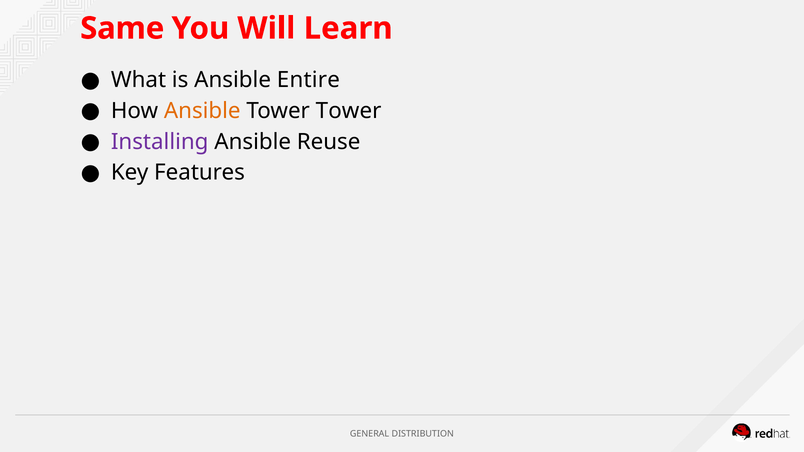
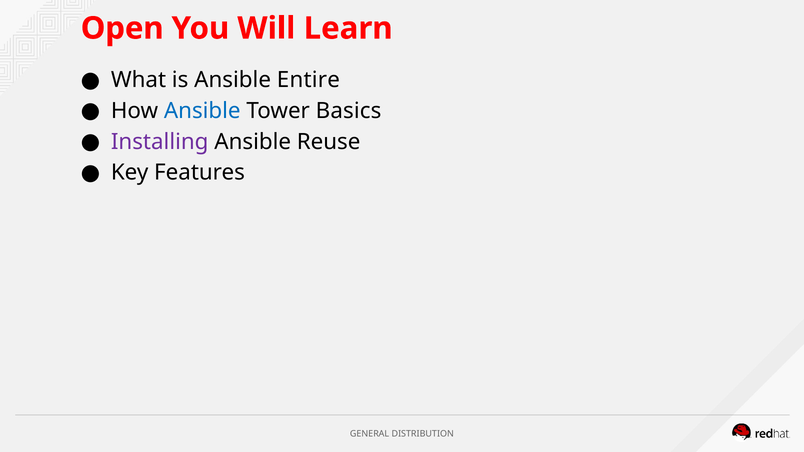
Same: Same -> Open (122, 28)
Ansible colour: orange -> blue (202, 111)
Tower Tower: Tower -> Basics (349, 111)
